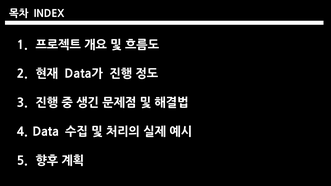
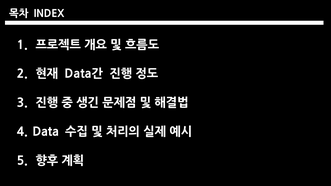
Data가: Data가 -> Data간 (84, 74)
